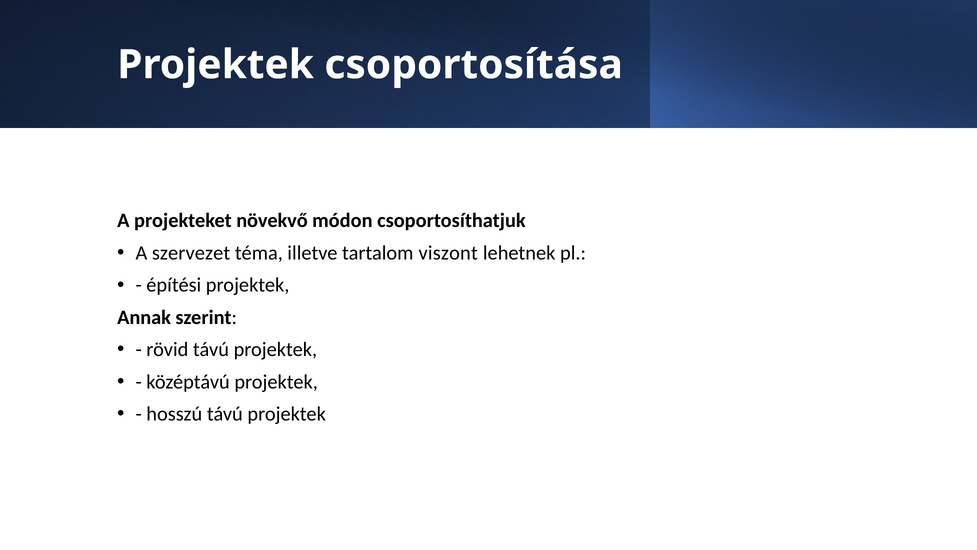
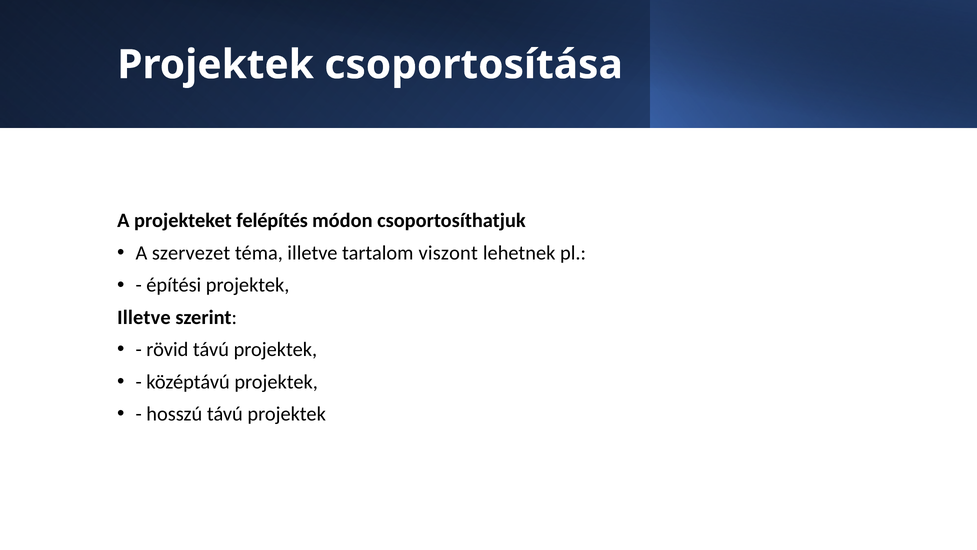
növekvő: növekvő -> felépítés (272, 221)
Annak: Annak -> Illetve (144, 317)
